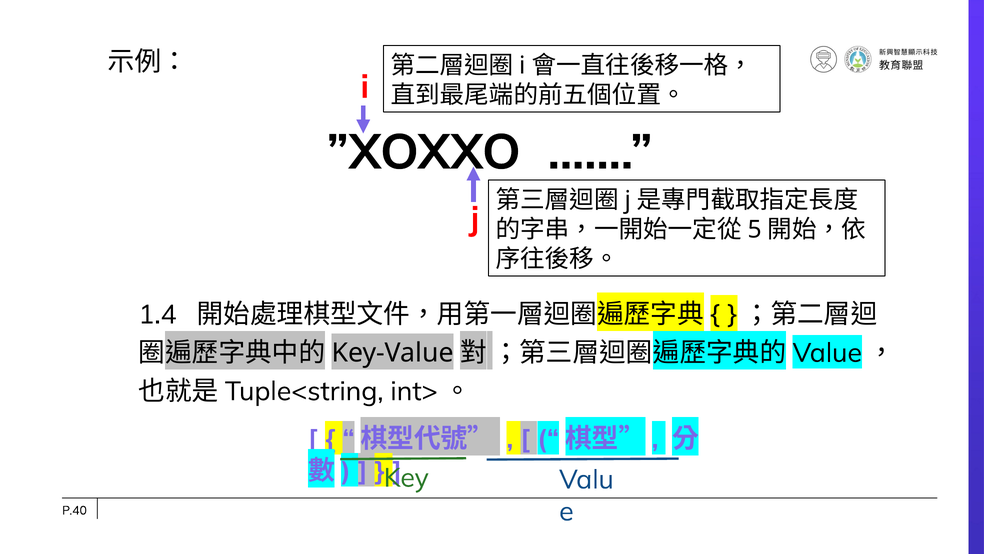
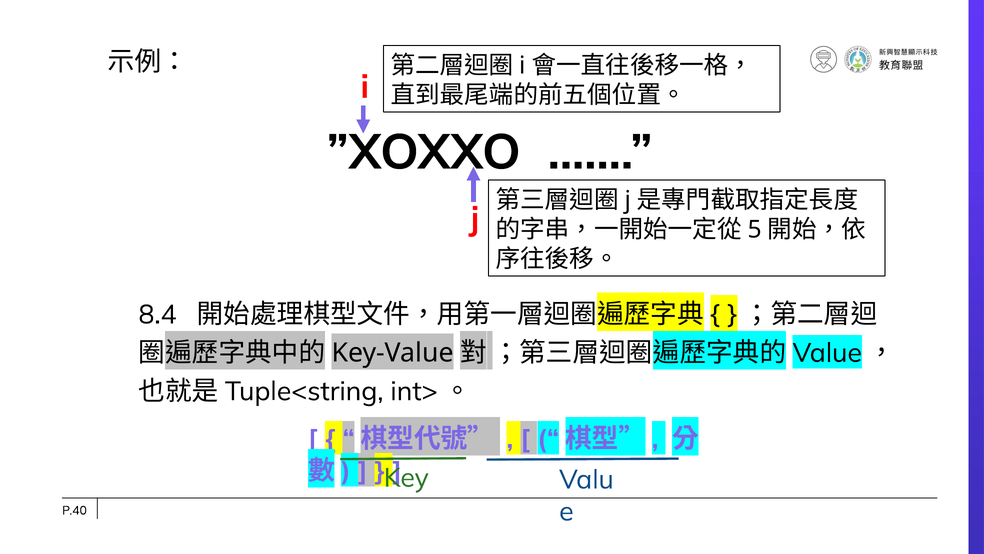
1.4: 1.4 -> 8.4 (157, 314)
